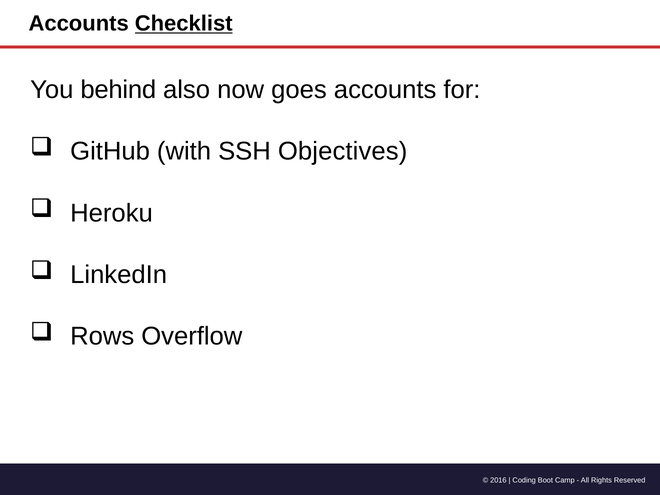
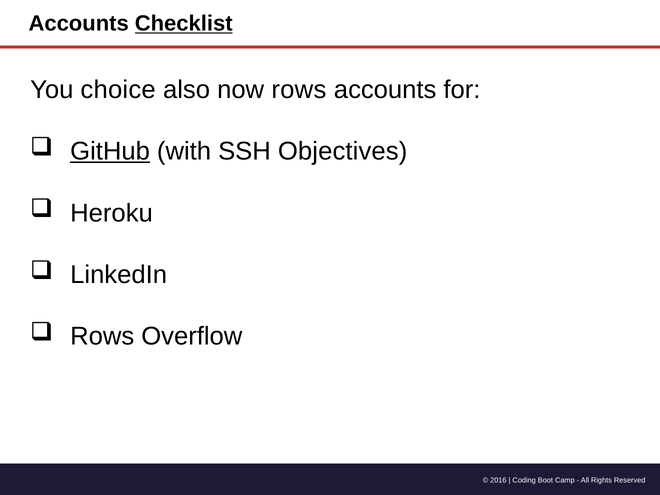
behind: behind -> choice (118, 90)
now goes: goes -> rows (299, 90)
GitHub underline: none -> present (110, 151)
